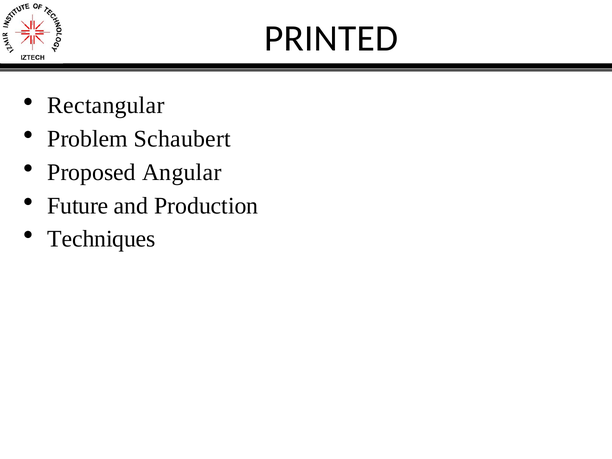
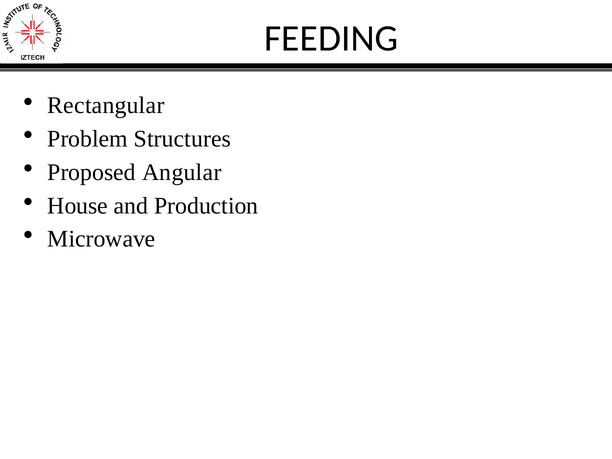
PRINTED: PRINTED -> FEEDING (331, 38)
Schaubert: Schaubert -> Structures (182, 139)
Future: Future -> House (78, 206)
Techniques: Techniques -> Microwave (101, 239)
